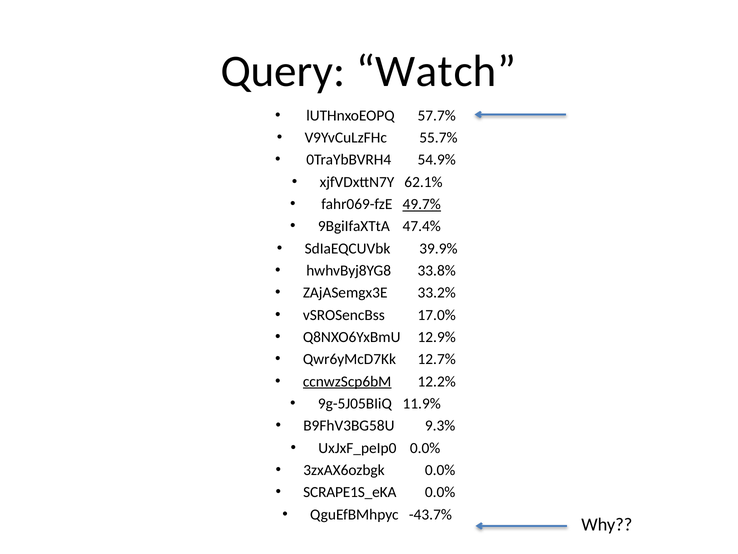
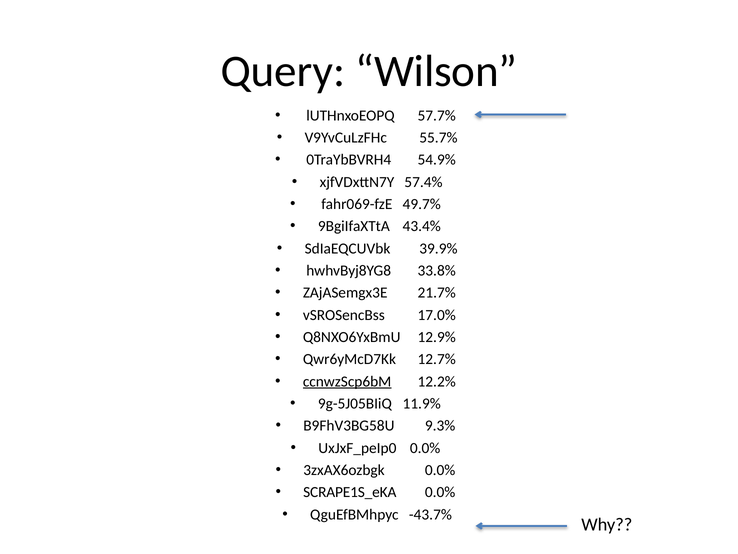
Watch: Watch -> Wilson (436, 71)
62.1%: 62.1% -> 57.4% (423, 182)
49.7% underline: present -> none (422, 204)
47.4%: 47.4% -> 43.4% (422, 226)
33.2%: 33.2% -> 21.7% (437, 293)
